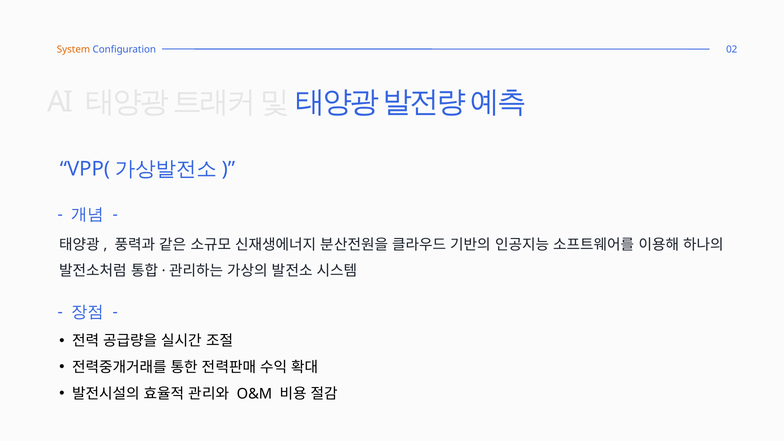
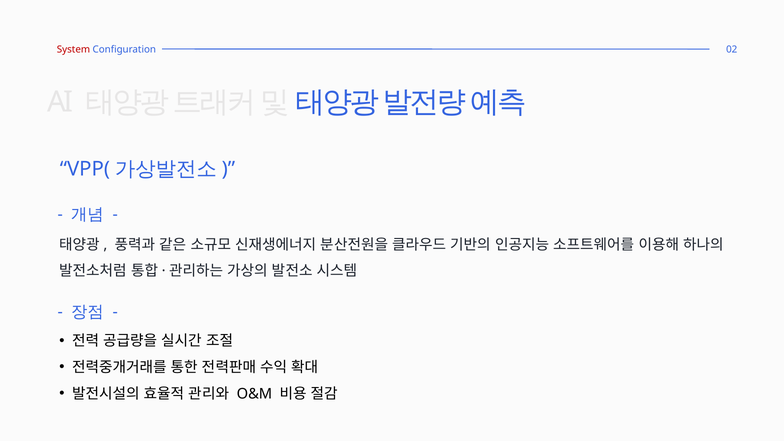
System colour: orange -> red (73, 50)
